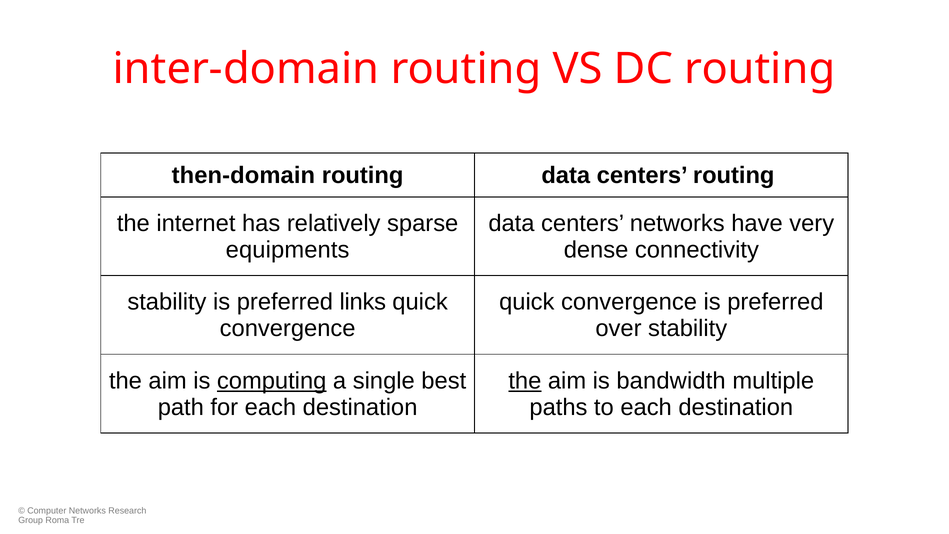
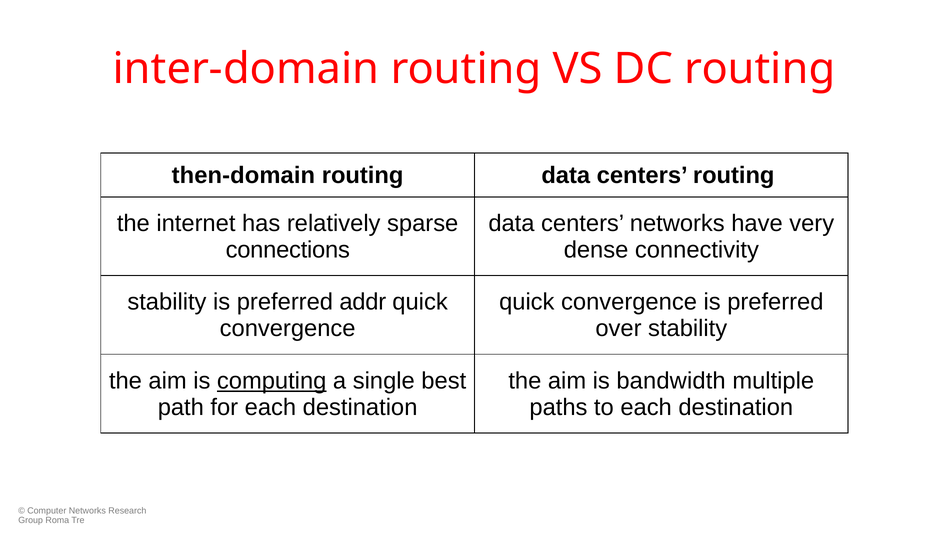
equipments: equipments -> connections (288, 250)
links: links -> addr (363, 302)
the underline: present -> none (525, 381)
